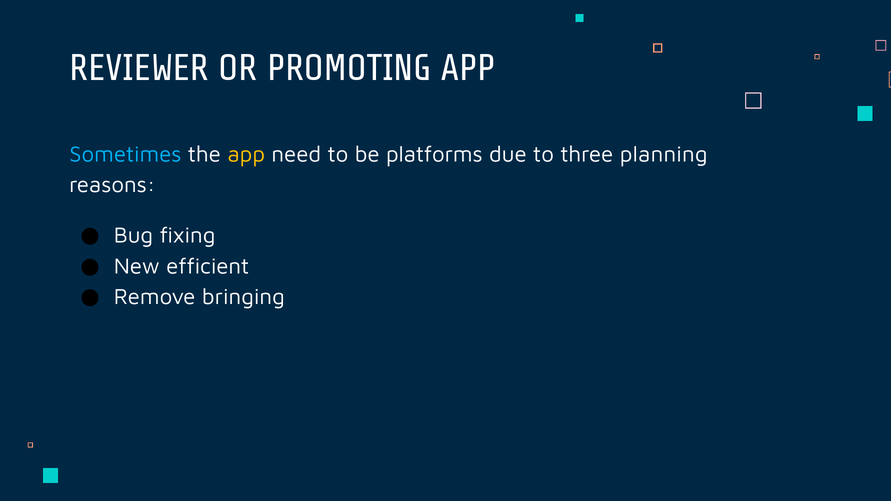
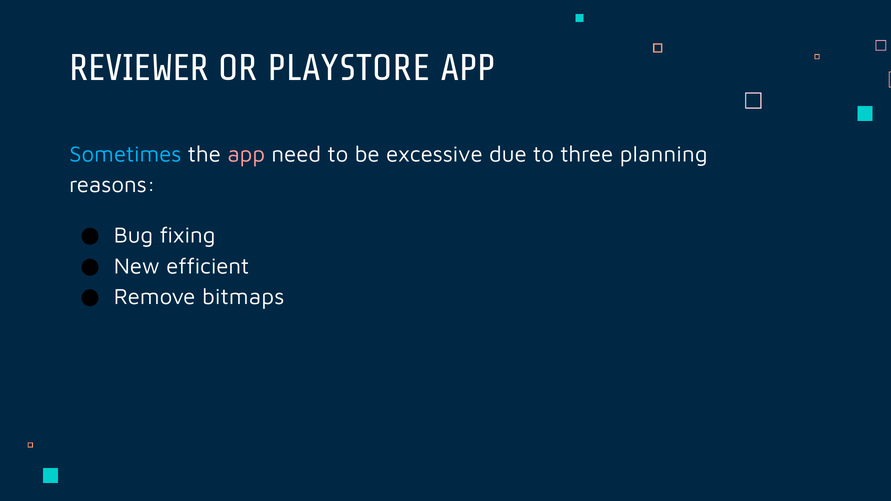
PROMOTING: PROMOTING -> PLAYSTORE (349, 68)
app colour: yellow -> pink (246, 154)
platforms: platforms -> excessive (434, 154)
bringing: bringing -> bitmaps (243, 297)
